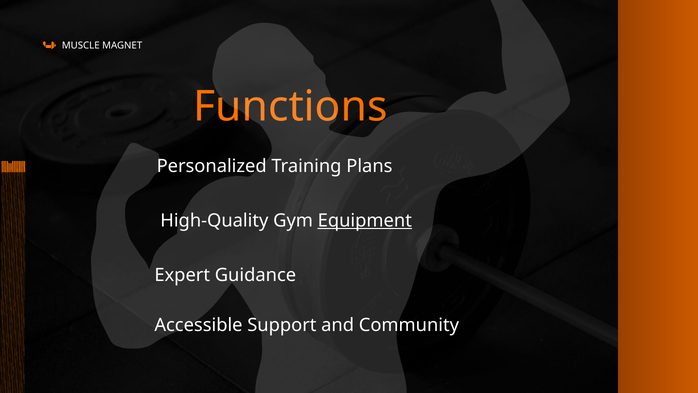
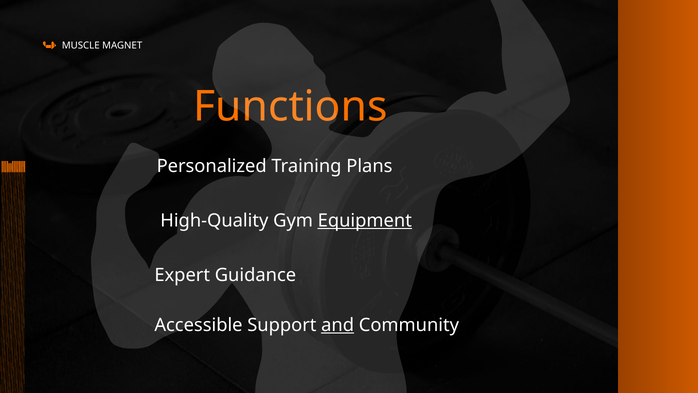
and underline: none -> present (338, 325)
